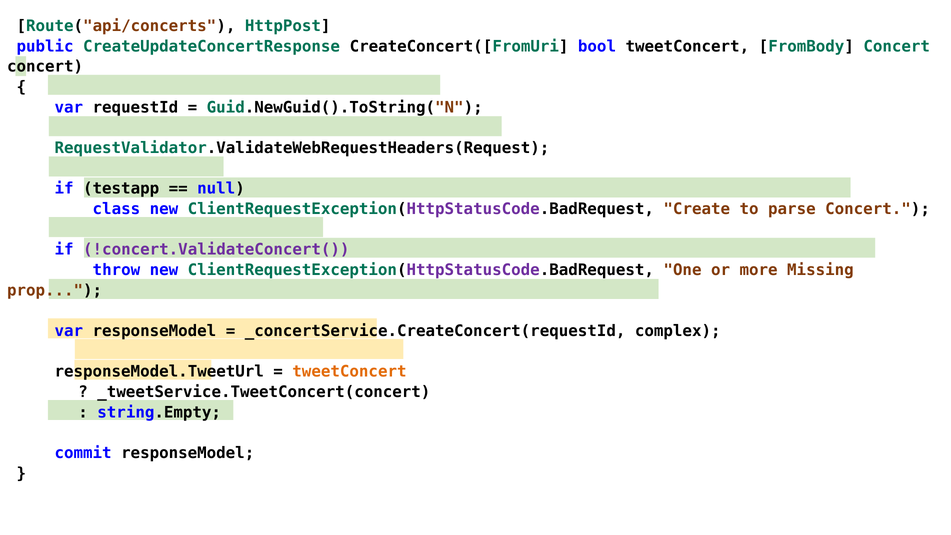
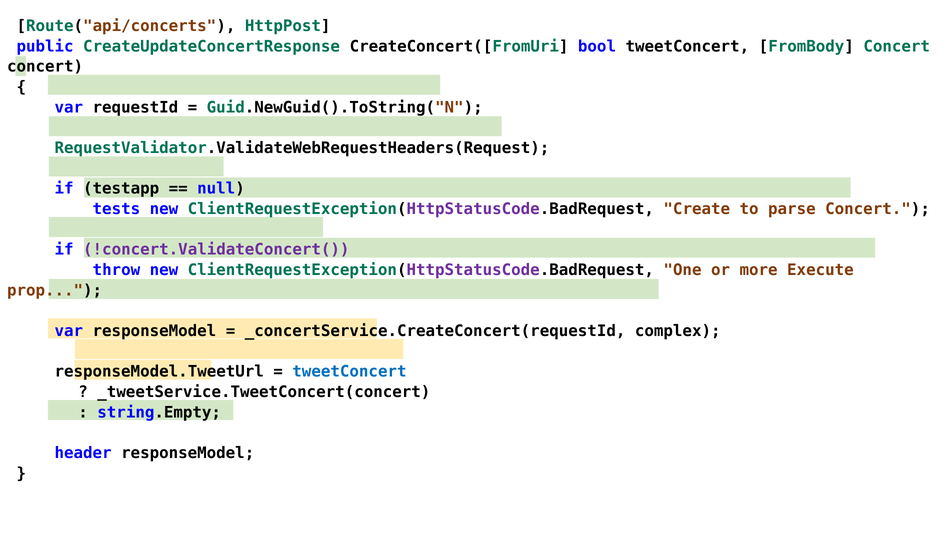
class: class -> tests (116, 209)
Missing: Missing -> Execute (820, 270)
tweetConcert colour: orange -> blue (349, 372)
commit: commit -> header (83, 453)
